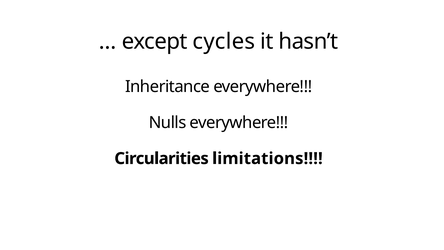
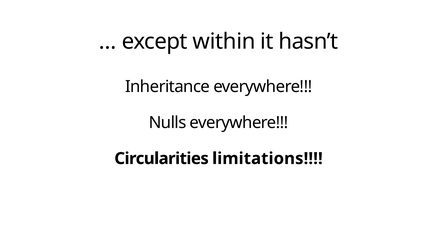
cycles: cycles -> within (224, 41)
